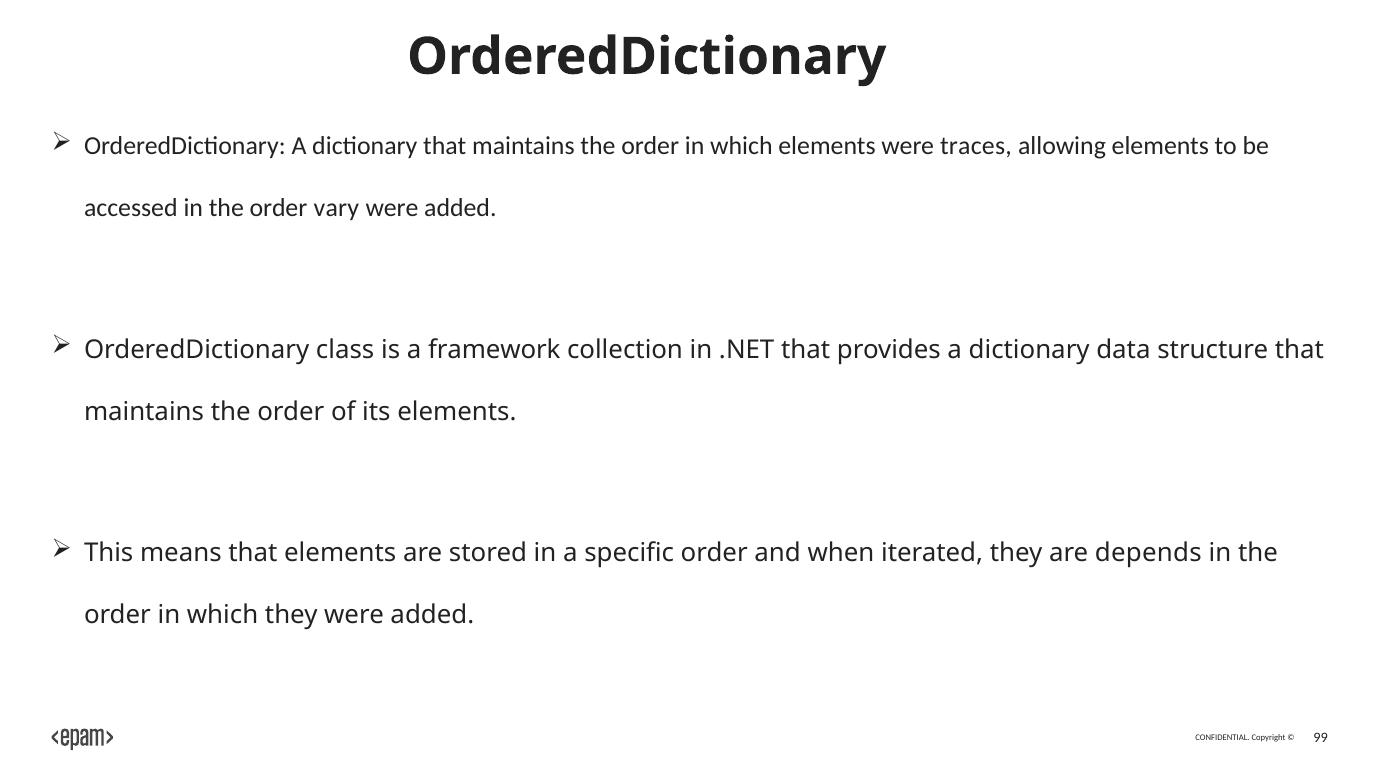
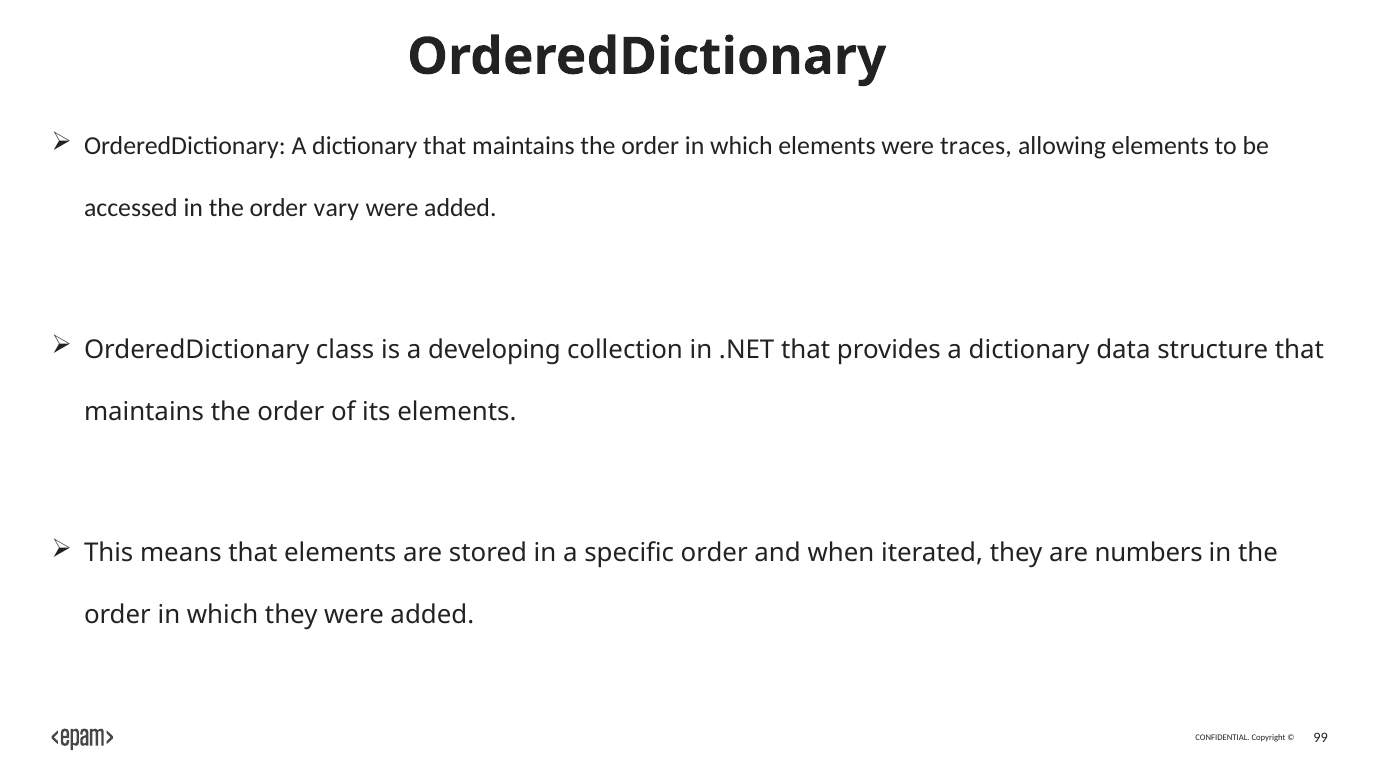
framework: framework -> developing (494, 349)
depends: depends -> numbers (1149, 553)
